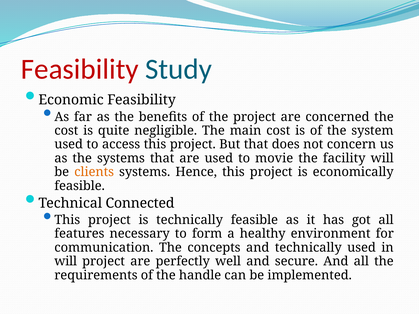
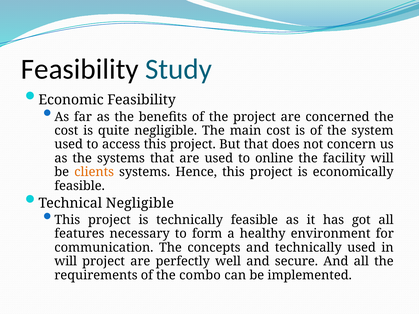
Feasibility colour: red -> black (80, 69)
movie: movie -> online (274, 158)
Technical Connected: Connected -> Negligible (140, 203)
handle: handle -> combo (200, 275)
